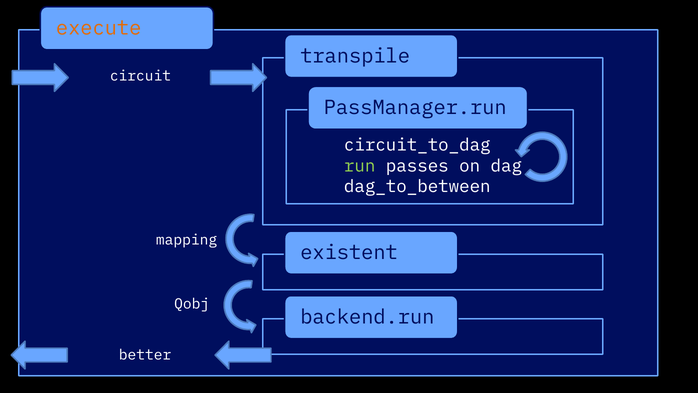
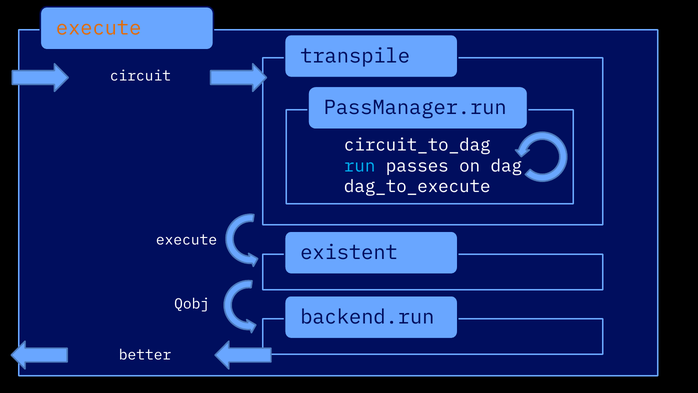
run colour: light green -> light blue (360, 166)
dag_to_between: dag_to_between -> dag_to_execute (417, 187)
mapping: mapping -> execute (187, 240)
